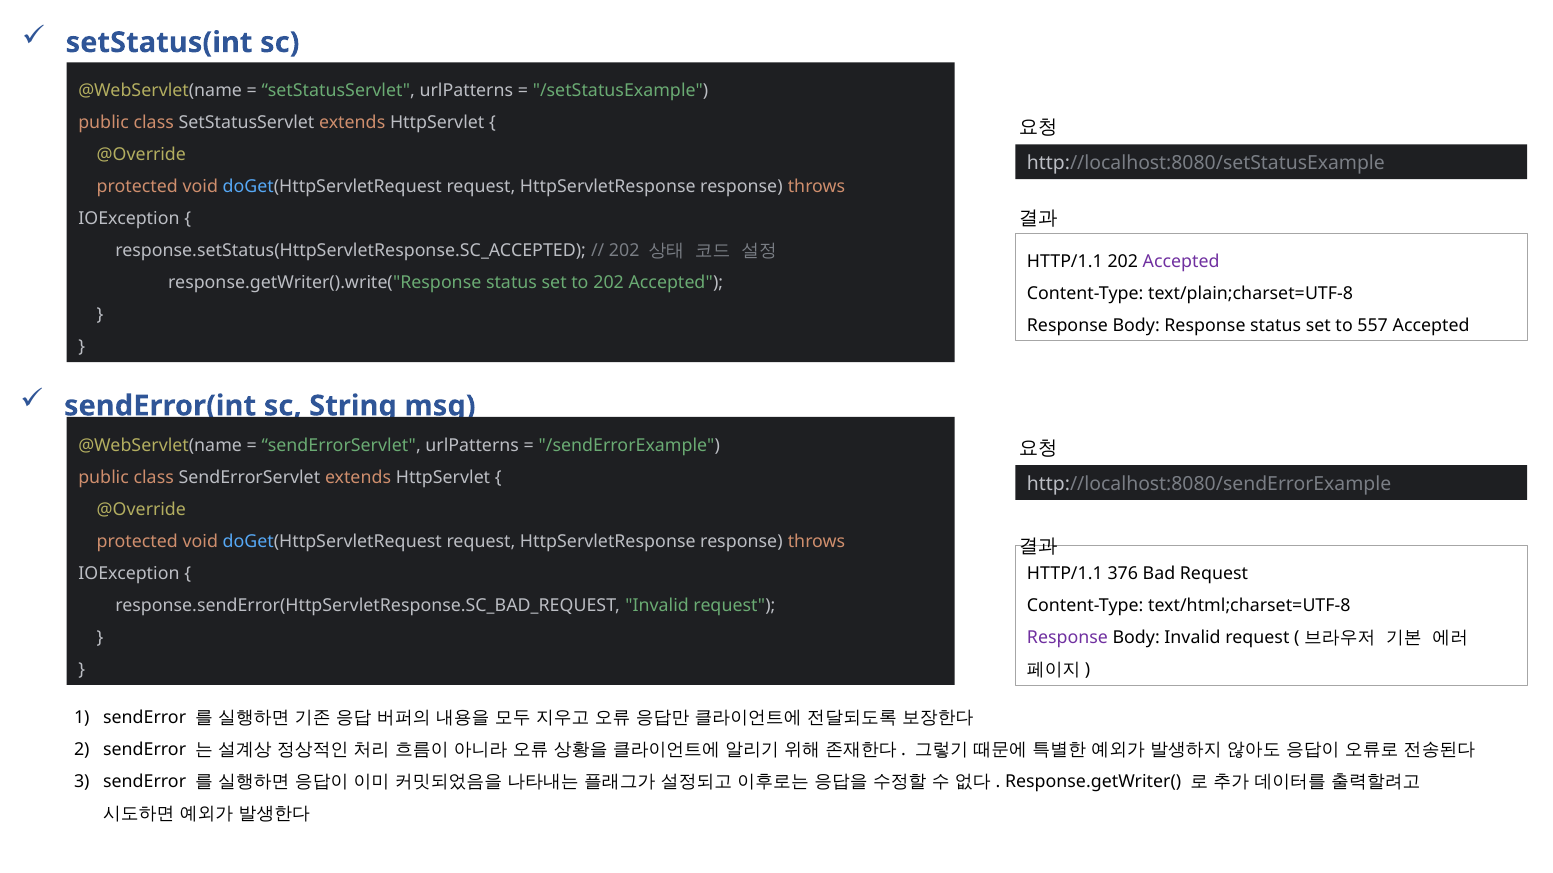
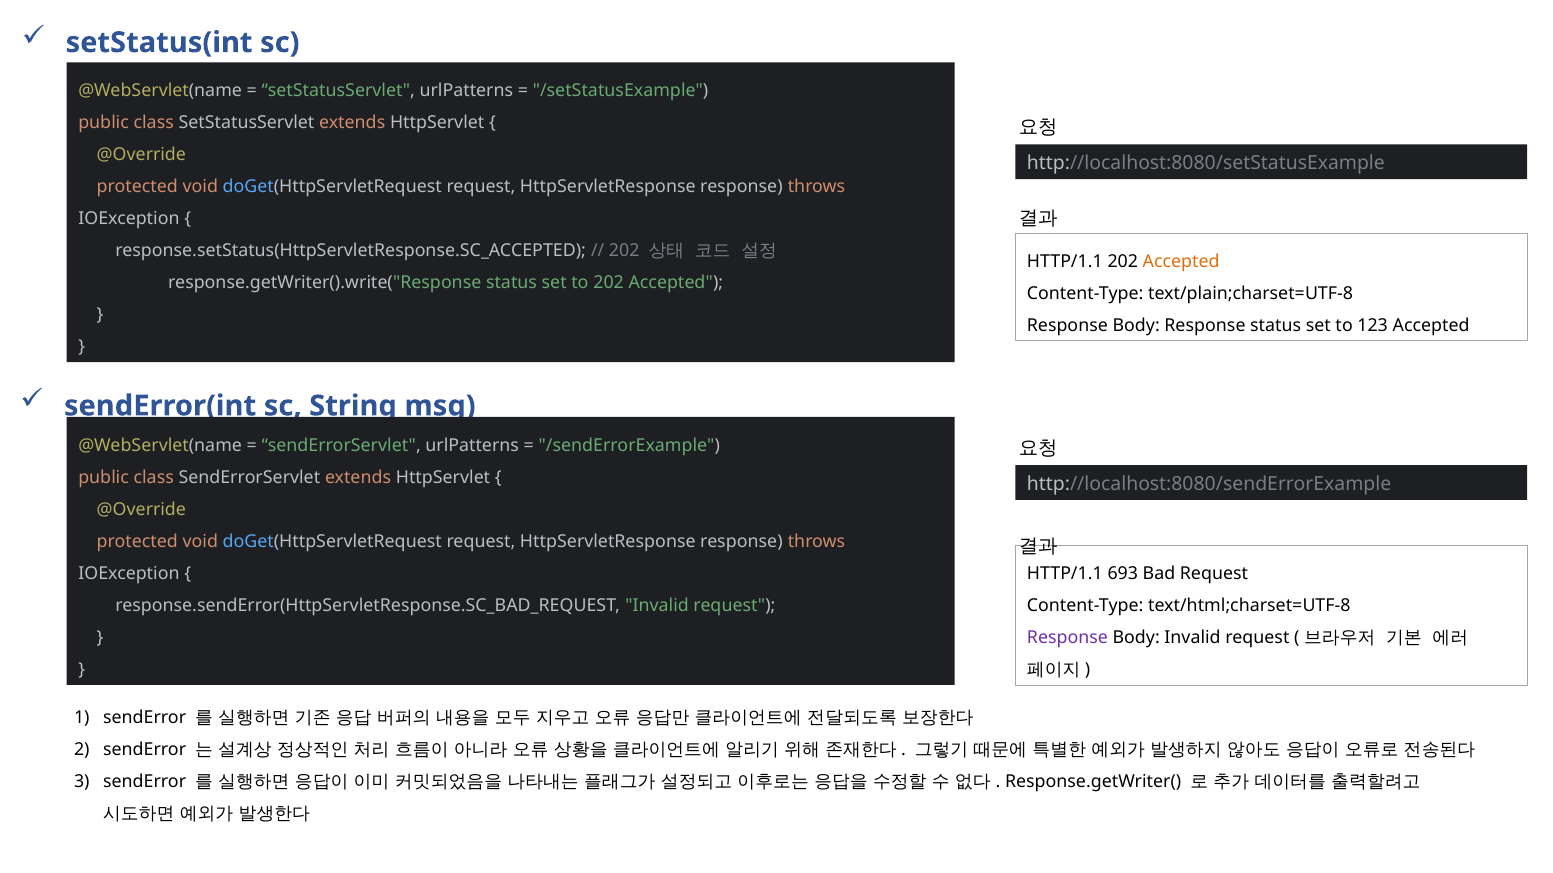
Accepted colour: purple -> orange (1181, 262)
557: 557 -> 123 (1373, 326)
376: 376 -> 693 (1123, 574)
